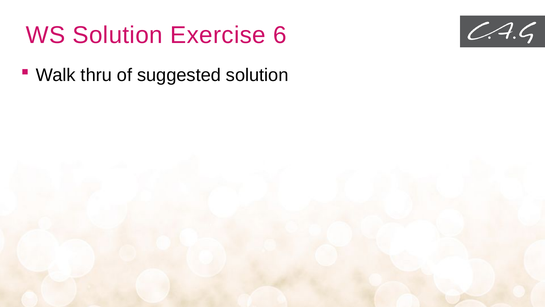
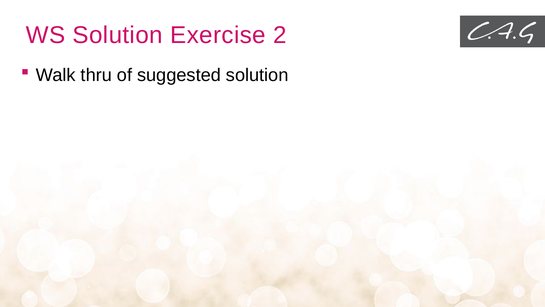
6: 6 -> 2 (280, 35)
